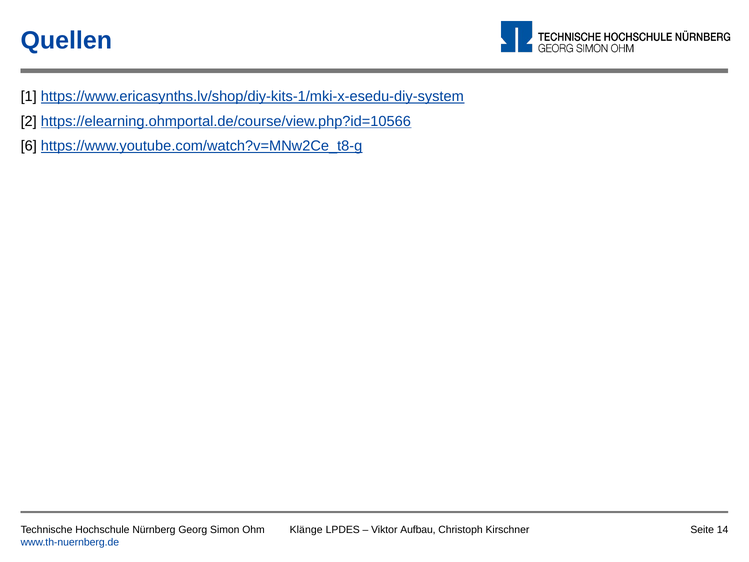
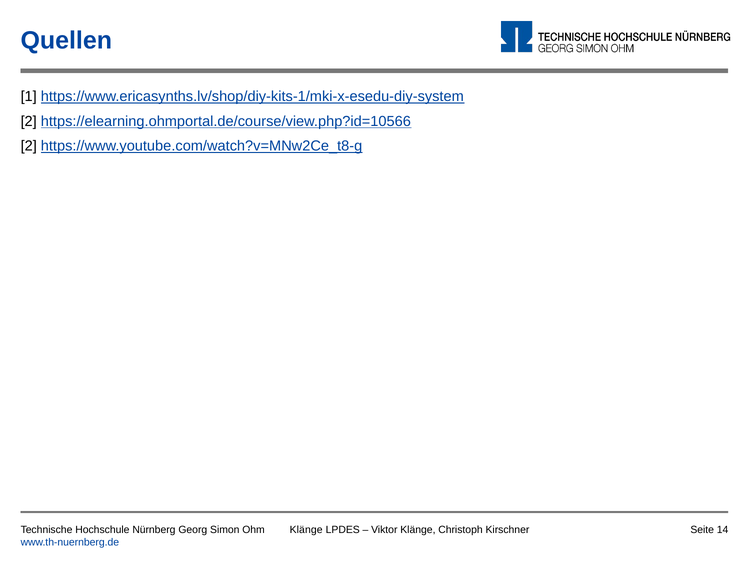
6: 6 -> 2 (29, 146)
Viktor Aufbau: Aufbau -> Klänge (418, 530)
